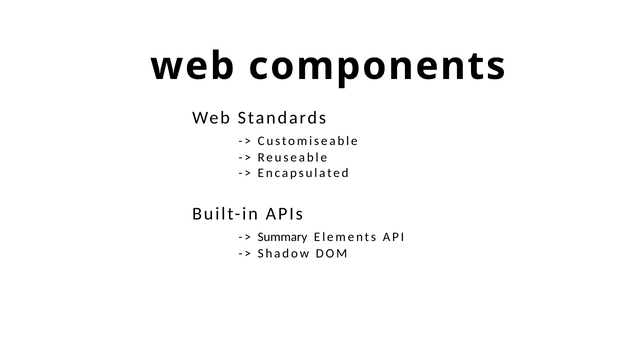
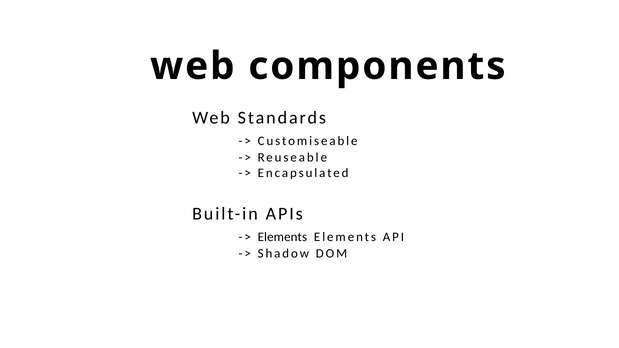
Summary: Summary -> Elements (282, 237)
